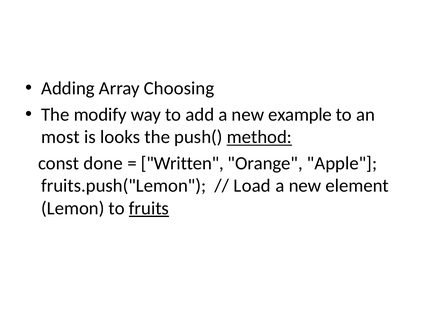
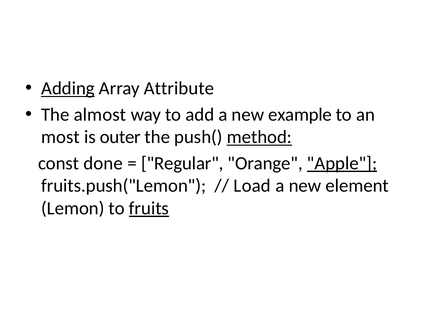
Adding underline: none -> present (68, 89)
Choosing: Choosing -> Attribute (179, 89)
modify: modify -> almost (100, 115)
looks: looks -> outer (120, 137)
Written: Written -> Regular (182, 164)
Apple underline: none -> present (342, 164)
